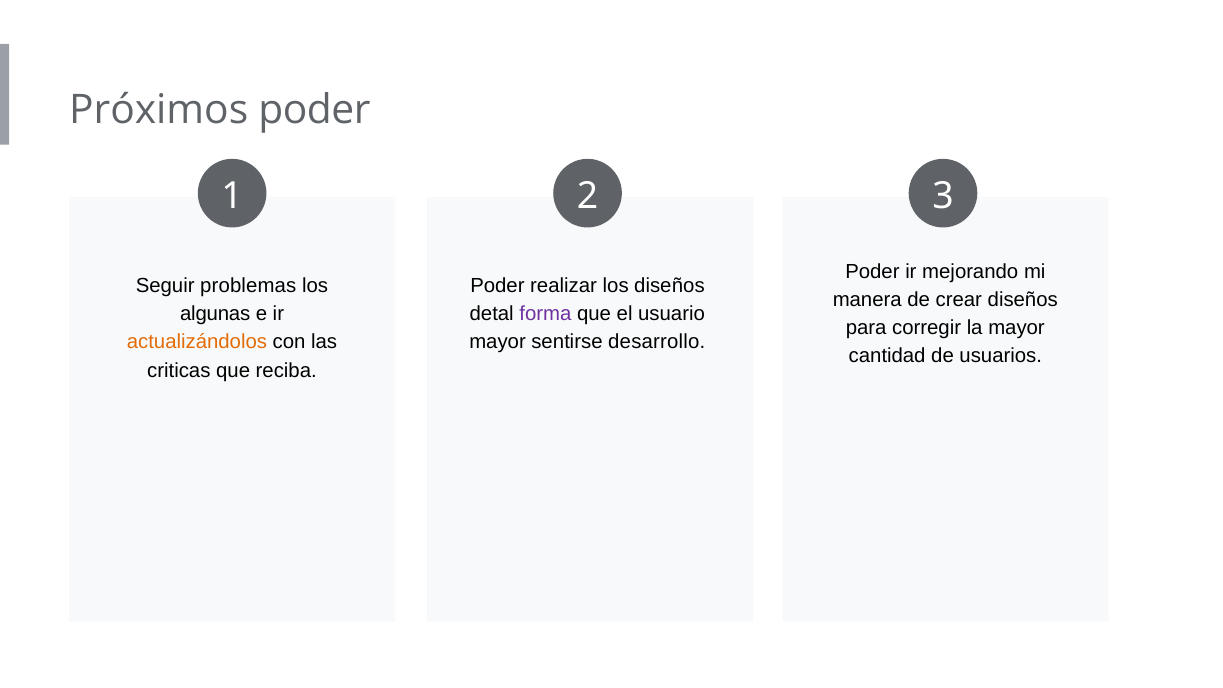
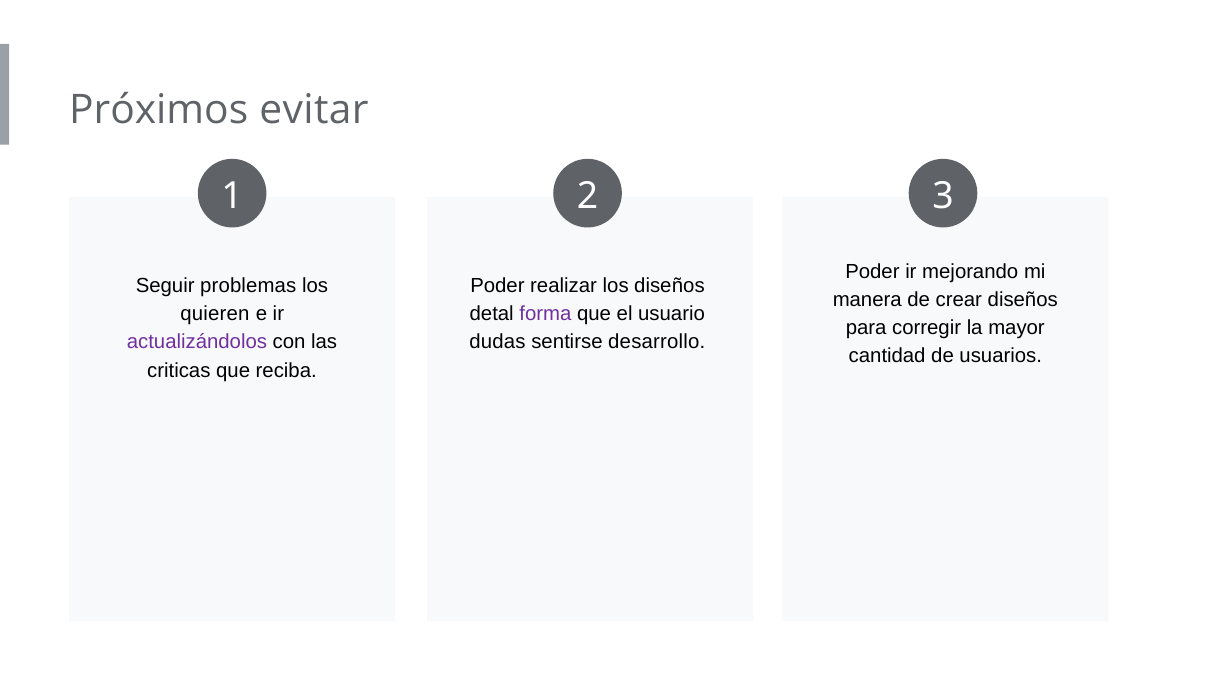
Próximos poder: poder -> evitar (314, 110)
algunas: algunas -> quieren (215, 314)
actualizándolos colour: orange -> purple (197, 342)
mayor: mayor -> dudas (497, 342)
